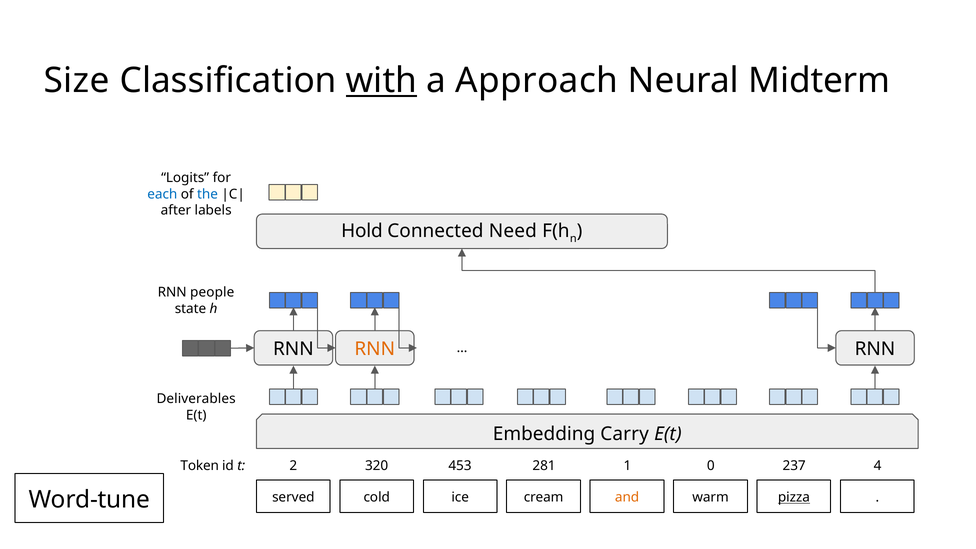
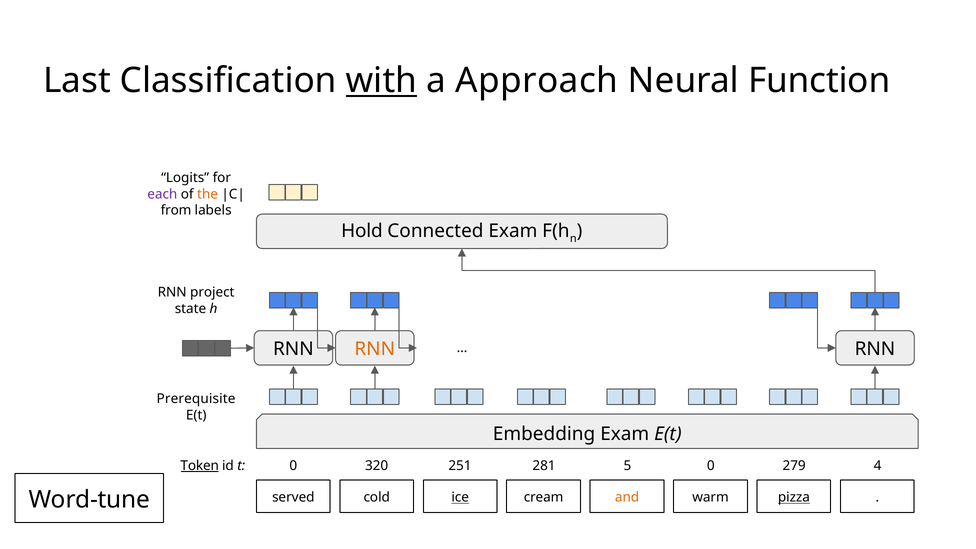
Size: Size -> Last (77, 81)
Midterm: Midterm -> Function (819, 81)
each colour: blue -> purple (162, 194)
the colour: blue -> orange (208, 194)
after: after -> from (176, 211)
Connected Need: Need -> Exam (513, 231)
people: people -> project (212, 292)
Deliverables: Deliverables -> Prerequisite (196, 399)
Embedding Carry: Carry -> Exam (625, 434)
Token underline: none -> present (200, 466)
t 2: 2 -> 0 (293, 466)
453: 453 -> 251 (460, 466)
1: 1 -> 5 (627, 466)
237: 237 -> 279 (794, 466)
ice underline: none -> present (460, 497)
